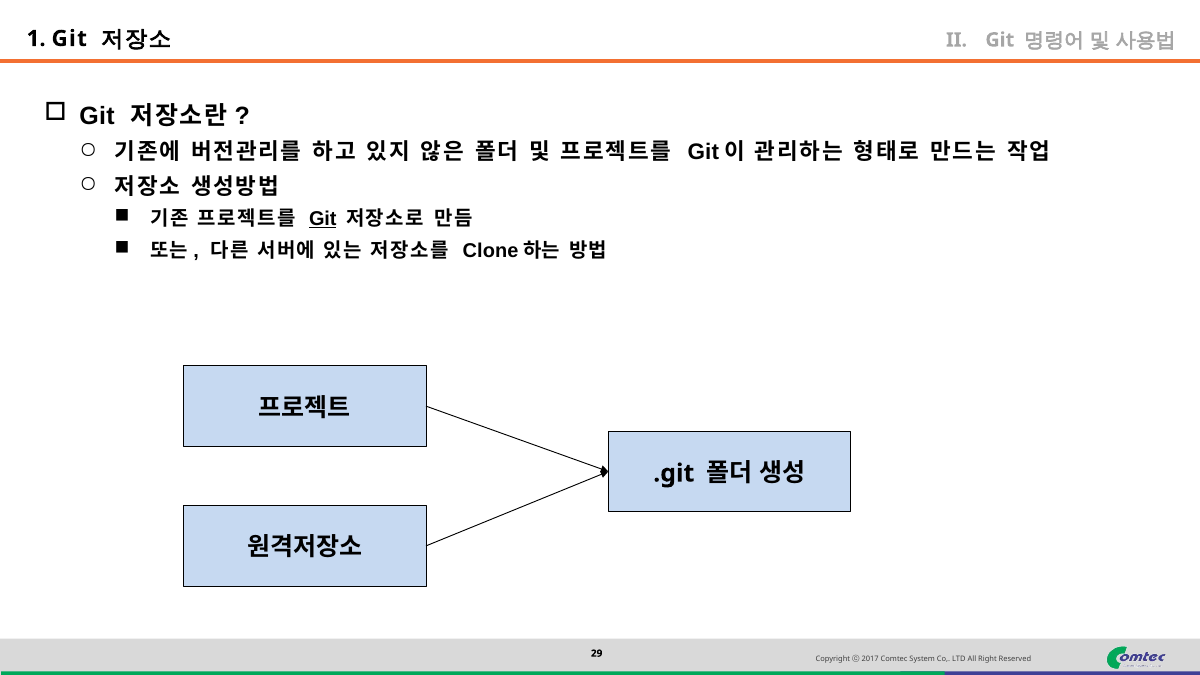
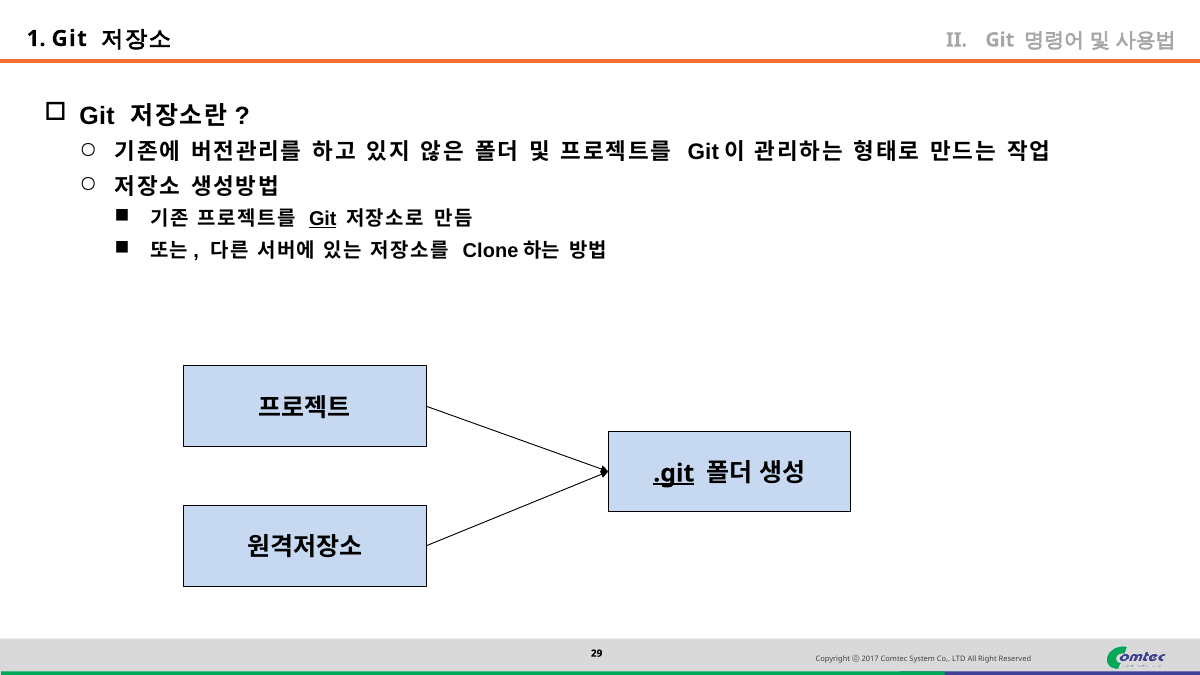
.git underline: none -> present (674, 473)
